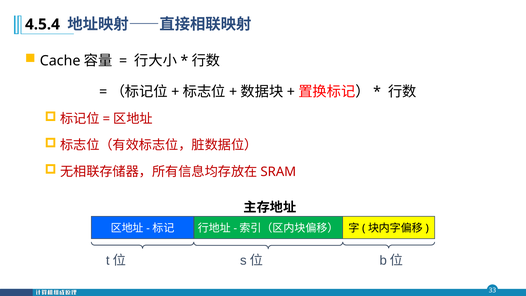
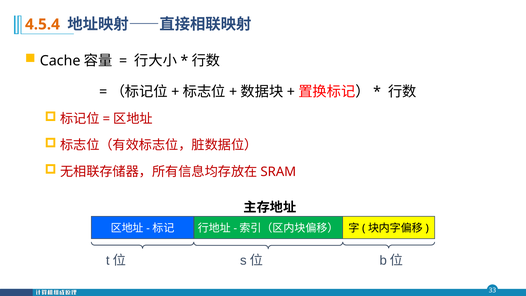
4.5.4 colour: black -> orange (42, 24)
